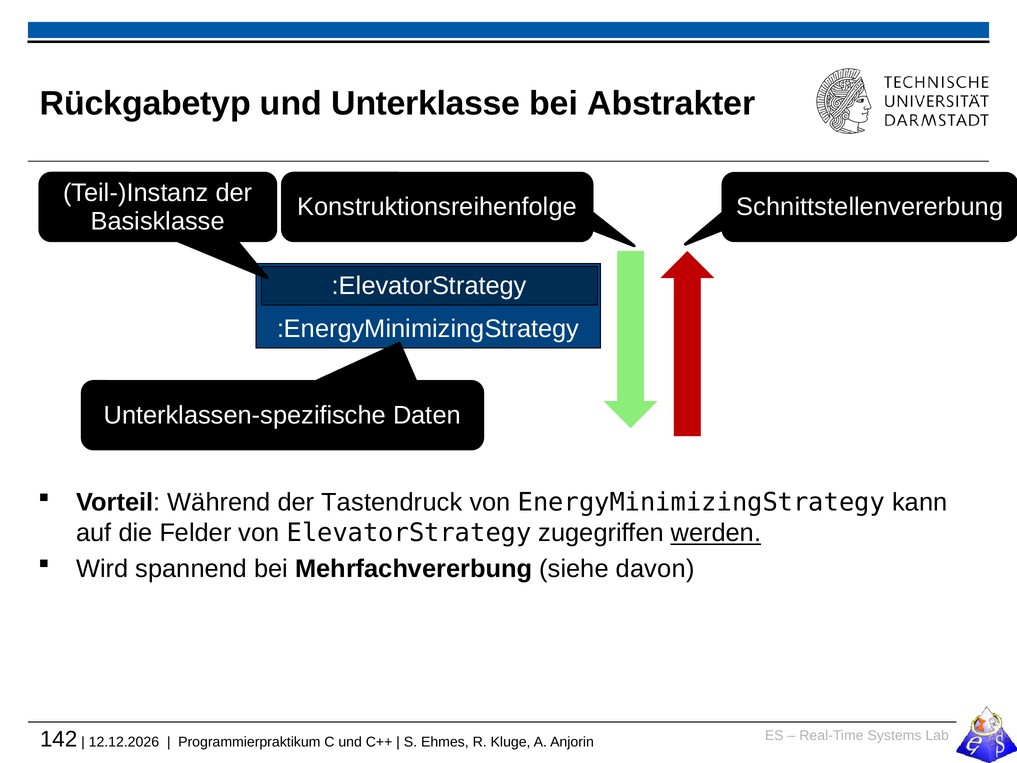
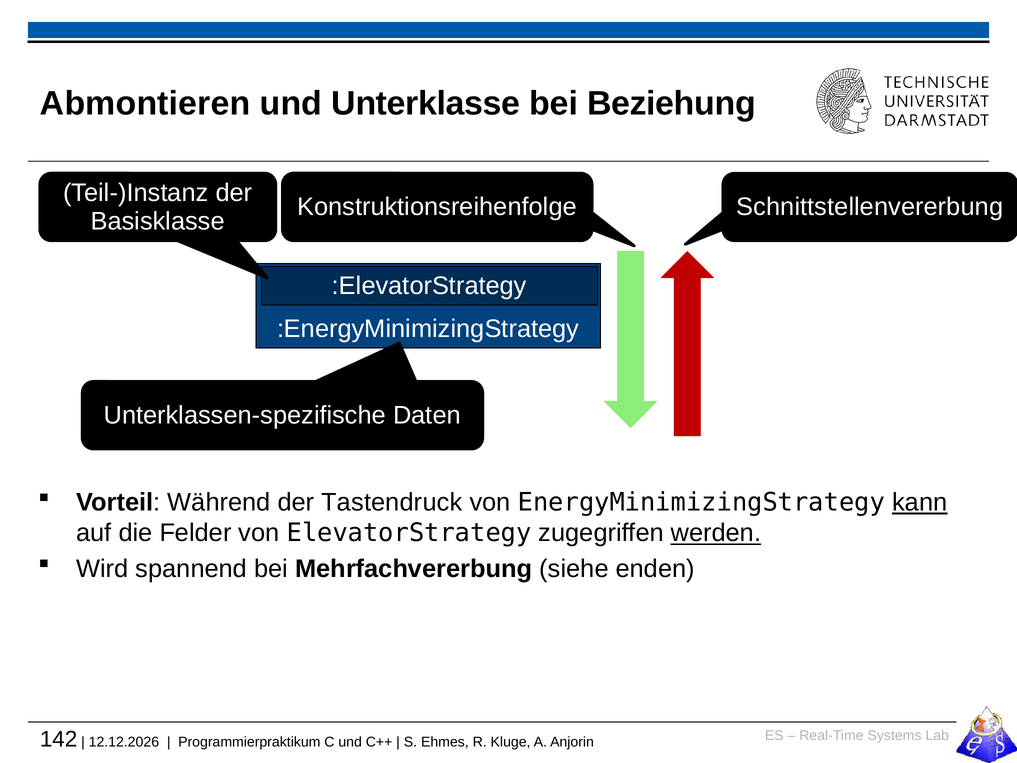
Rückgabetyp: Rückgabetyp -> Abmontieren (145, 103)
Abstrakter: Abstrakter -> Beziehung (671, 103)
kann underline: none -> present (920, 502)
davon: davon -> enden (655, 568)
